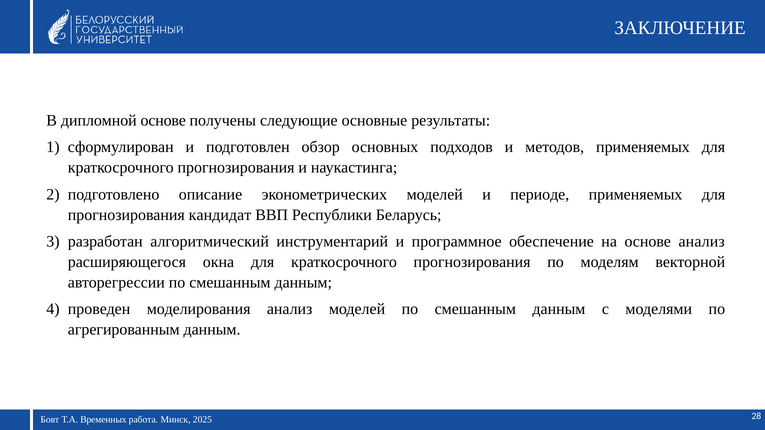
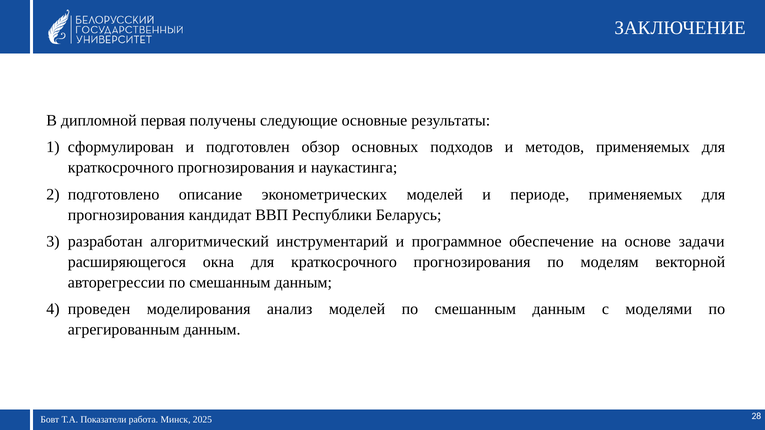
дипломной основе: основе -> первая (163, 121)
основе анализ: анализ -> задачи (702, 242)
Временных: Временных -> Показатели (103, 420)
